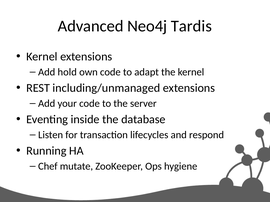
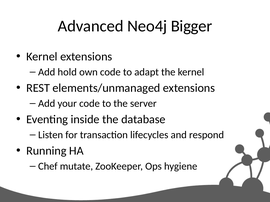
Tardis: Tardis -> Bigger (191, 26)
including/unmanaged: including/unmanaged -> elements/unmanaged (106, 88)
